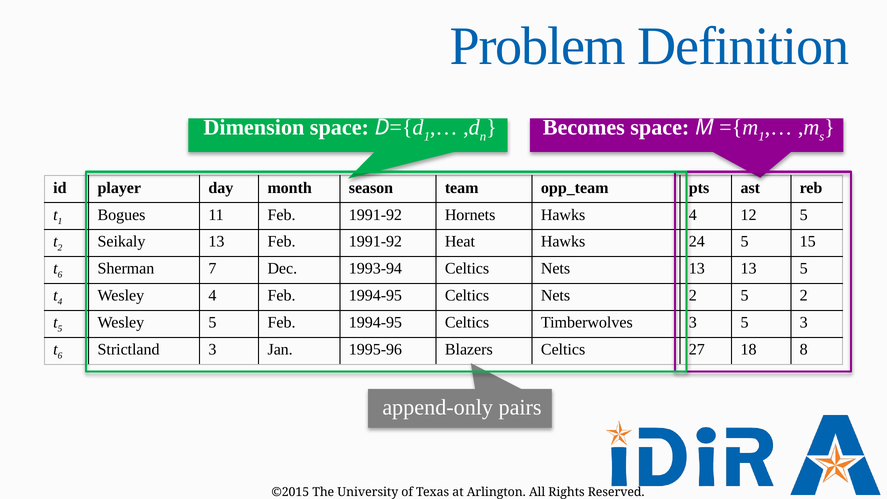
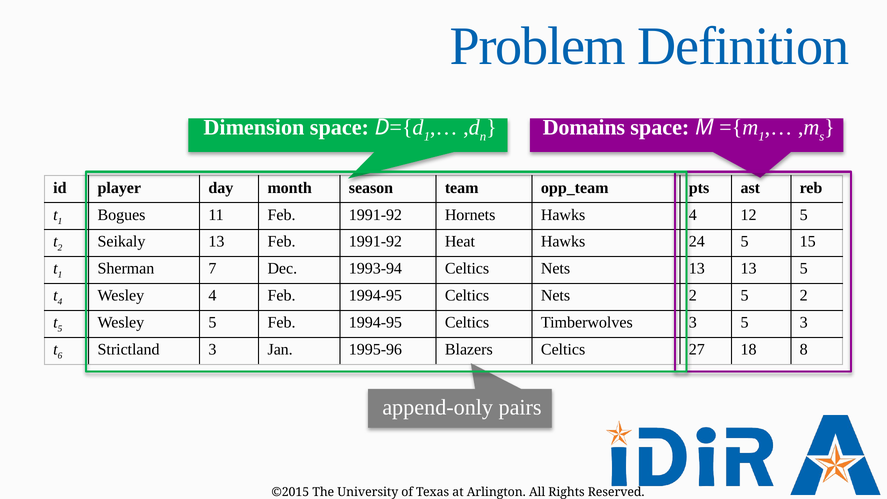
Becomes: Becomes -> Domains (584, 128)
6: 6 -> 1 (60, 275)
